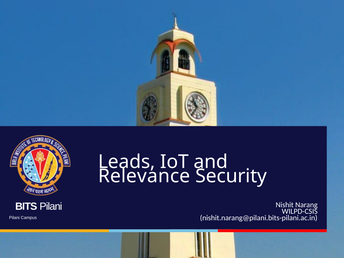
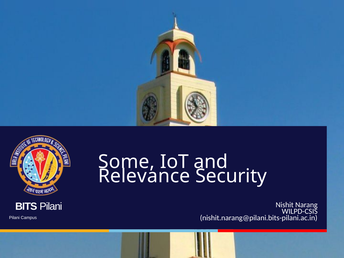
Leads: Leads -> Some (127, 162)
